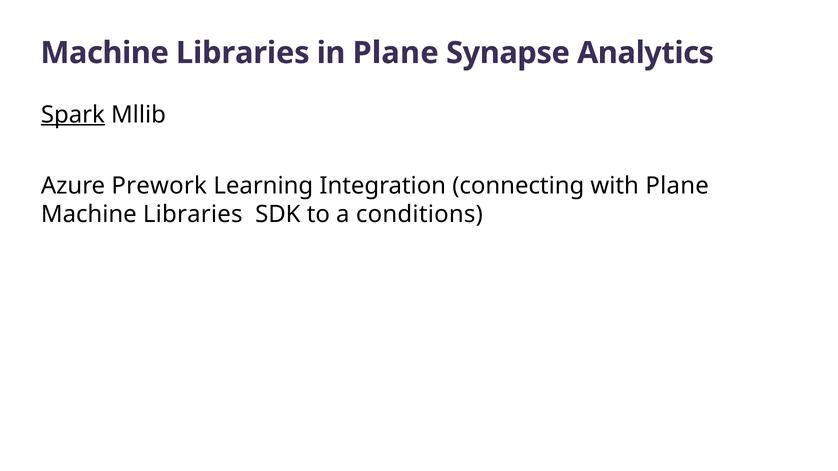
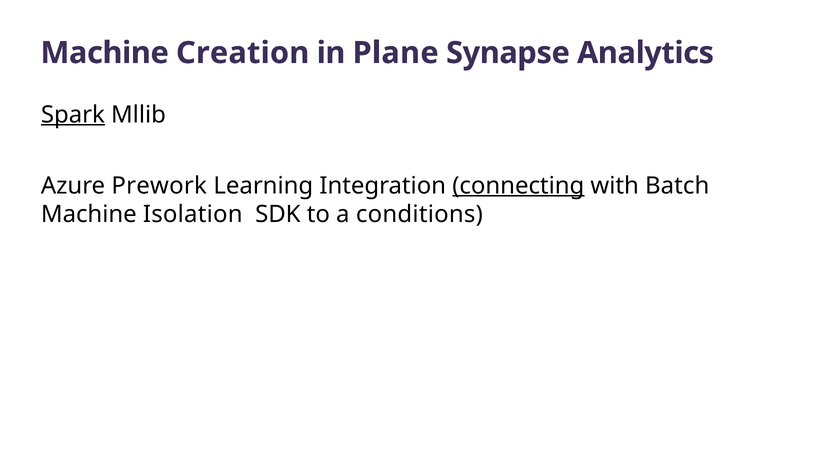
Libraries: Libraries -> Creation (243, 53)
connecting underline: none -> present (518, 186)
with Plane: Plane -> Batch (677, 186)
Libraries: Libraries -> Isolation (193, 215)
